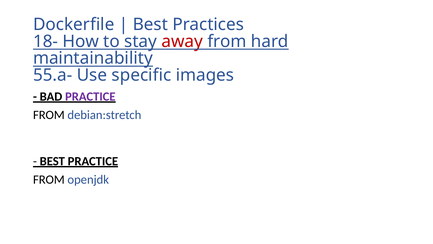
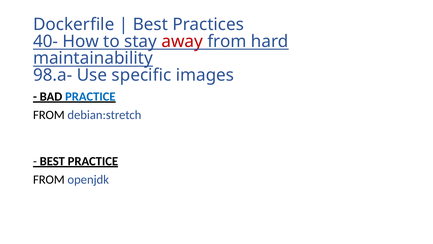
18-: 18- -> 40- (46, 41)
55.a-: 55.a- -> 98.a- (53, 75)
PRACTICE colour: purple -> blue (90, 96)
